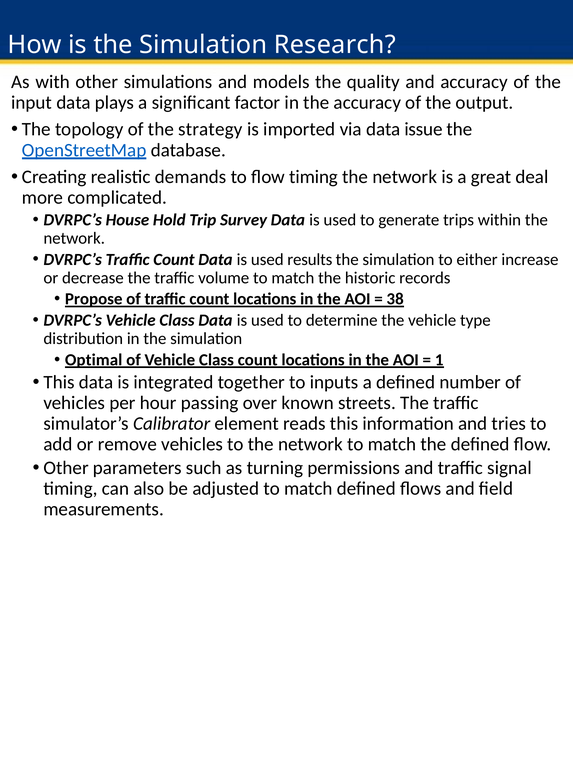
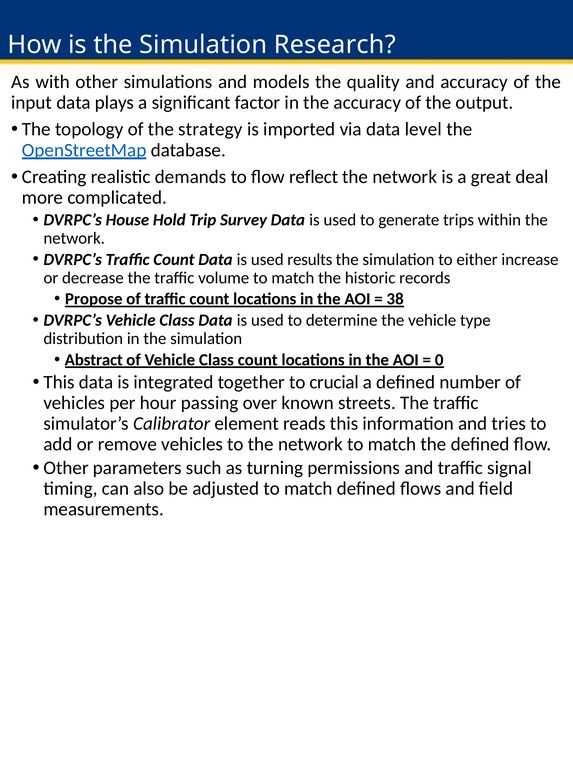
issue: issue -> level (423, 129)
flow timing: timing -> reflect (314, 177)
Optimal: Optimal -> Abstract (94, 360)
1: 1 -> 0 (439, 360)
inputs: inputs -> crucial (334, 382)
